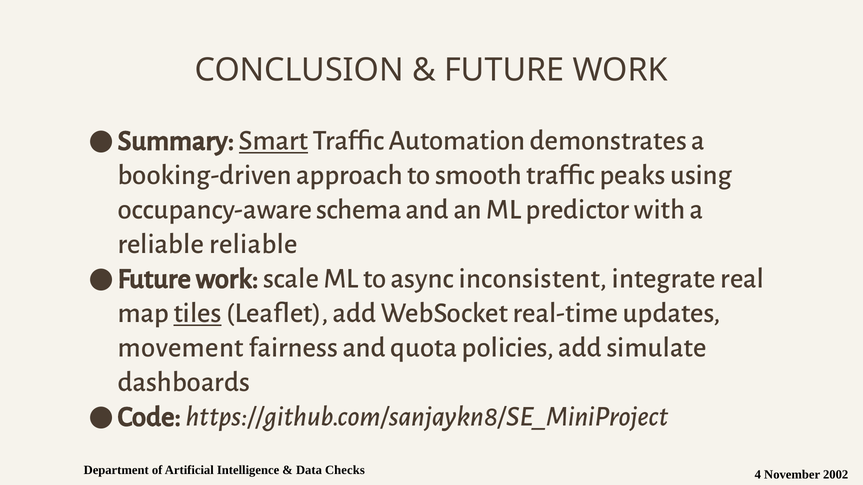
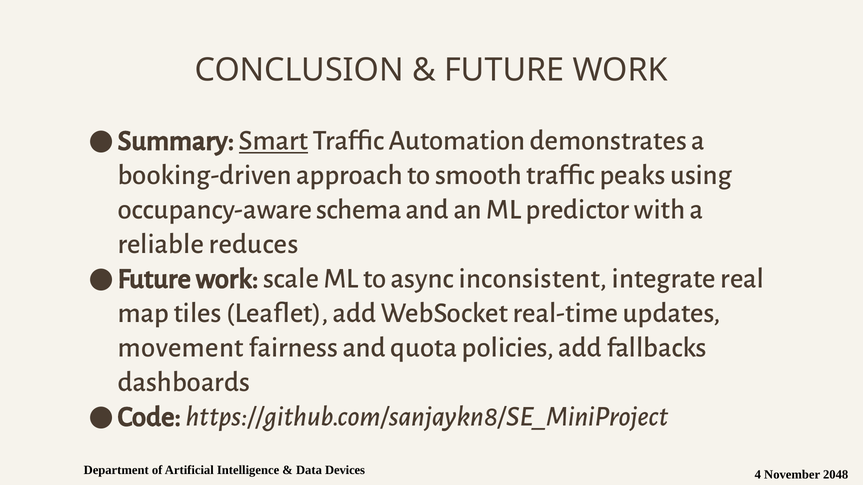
reliable reliable: reliable -> reduces (254, 244)
tiles underline: present -> none (198, 313)
simulate: simulate -> fallbacks (657, 348)
Checks: Checks -> Devices (345, 470)
2002: 2002 -> 2048 (836, 475)
